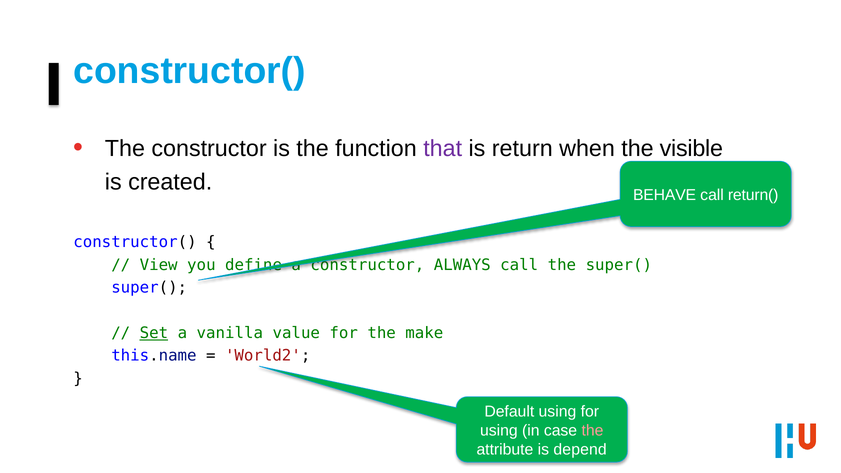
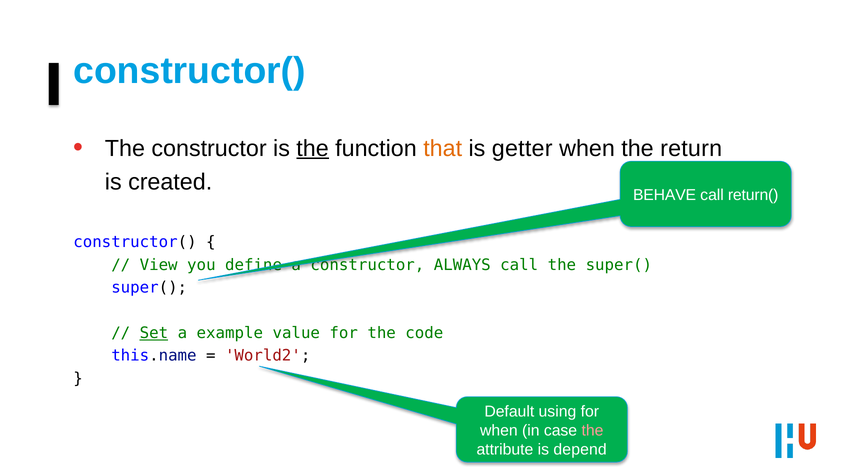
the underline: none -> present (313, 148)
that colour: purple -> orange (443, 148)
return: return -> getter (522, 148)
visible: visible -> return (691, 148)
vanilla: vanilla -> example (230, 333)
make: make -> code (424, 333)
using: using -> when (499, 431)
